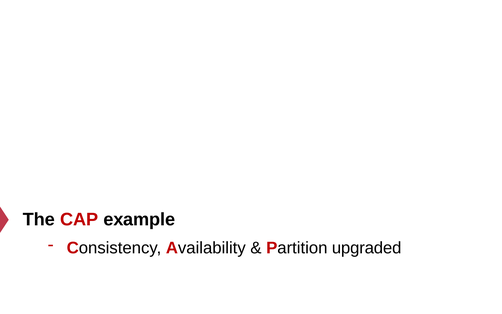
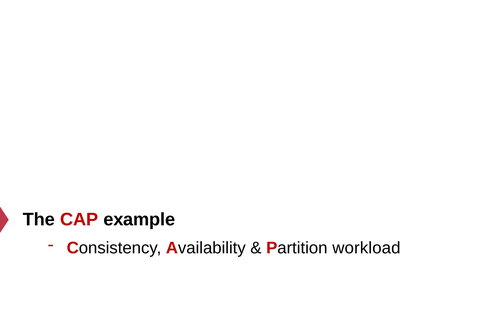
upgraded: upgraded -> workload (366, 248)
